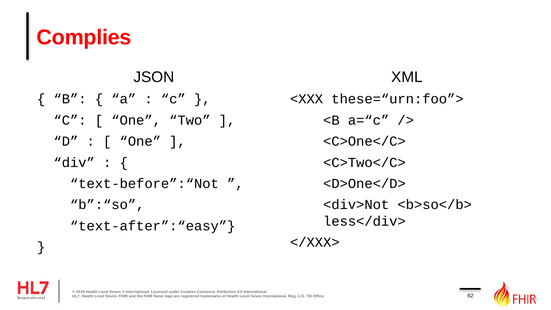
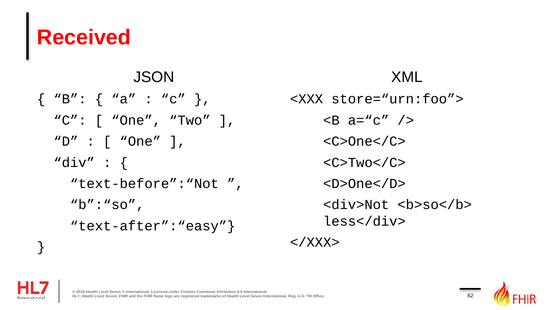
Complies: Complies -> Received (84, 38)
these=“urn:foo”>: these=“urn:foo”> -> store=“urn:foo”> (397, 99)
